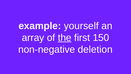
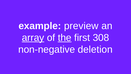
yourself: yourself -> preview (81, 26)
array underline: none -> present (33, 38)
150: 150 -> 308 (101, 38)
